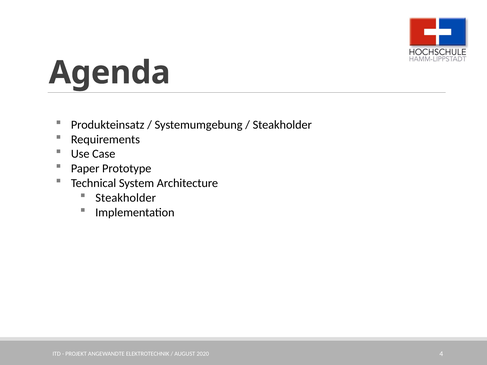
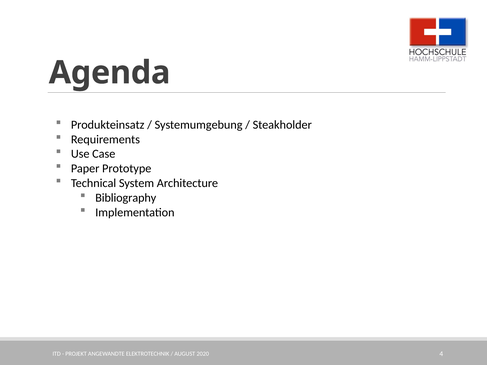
Steakholder: Steakholder -> Bibliography (126, 198)
